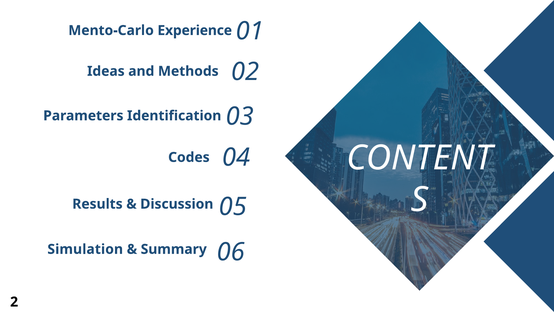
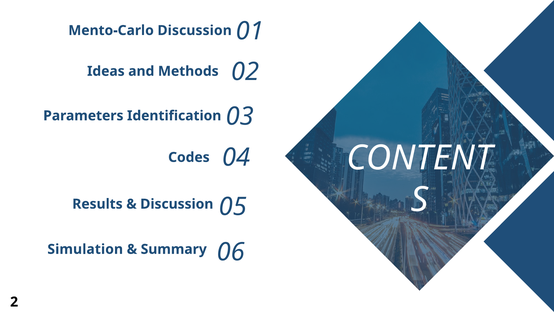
Mento-Carlo Experience: Experience -> Discussion (195, 30)
